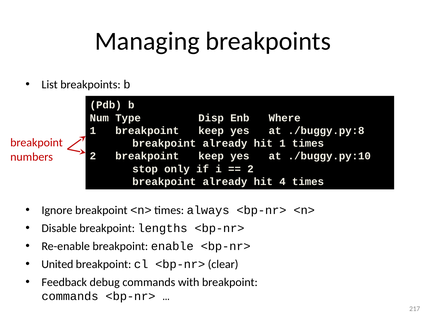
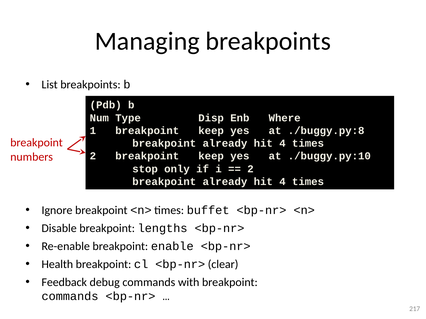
1: 1 -> 4 (282, 144)
always: always -> buffet (208, 211)
United: United -> Health (57, 265)
